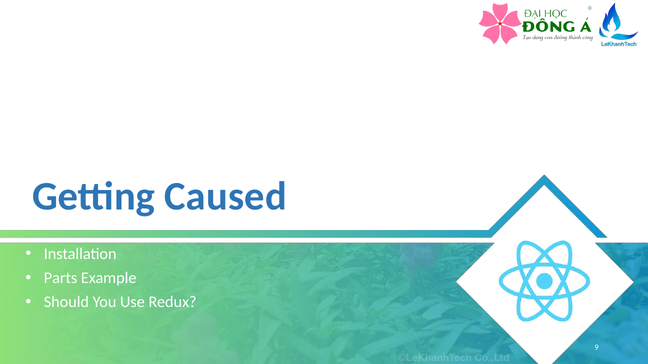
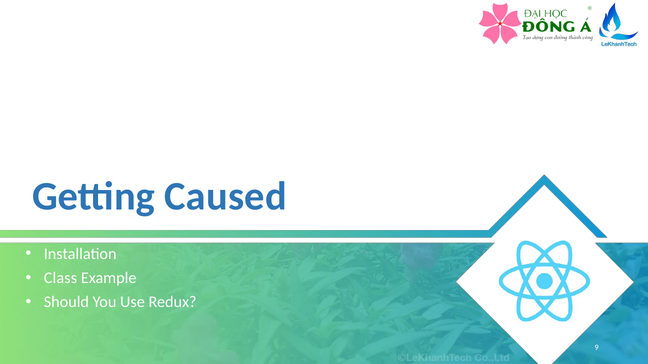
Parts: Parts -> Class (60, 278)
